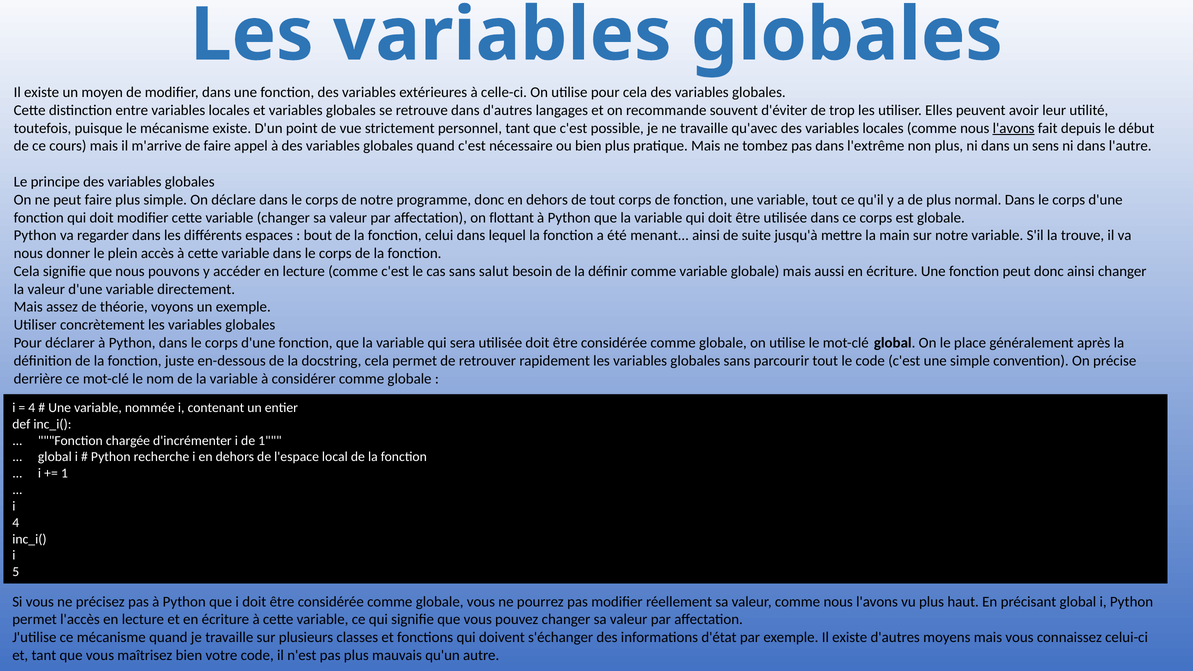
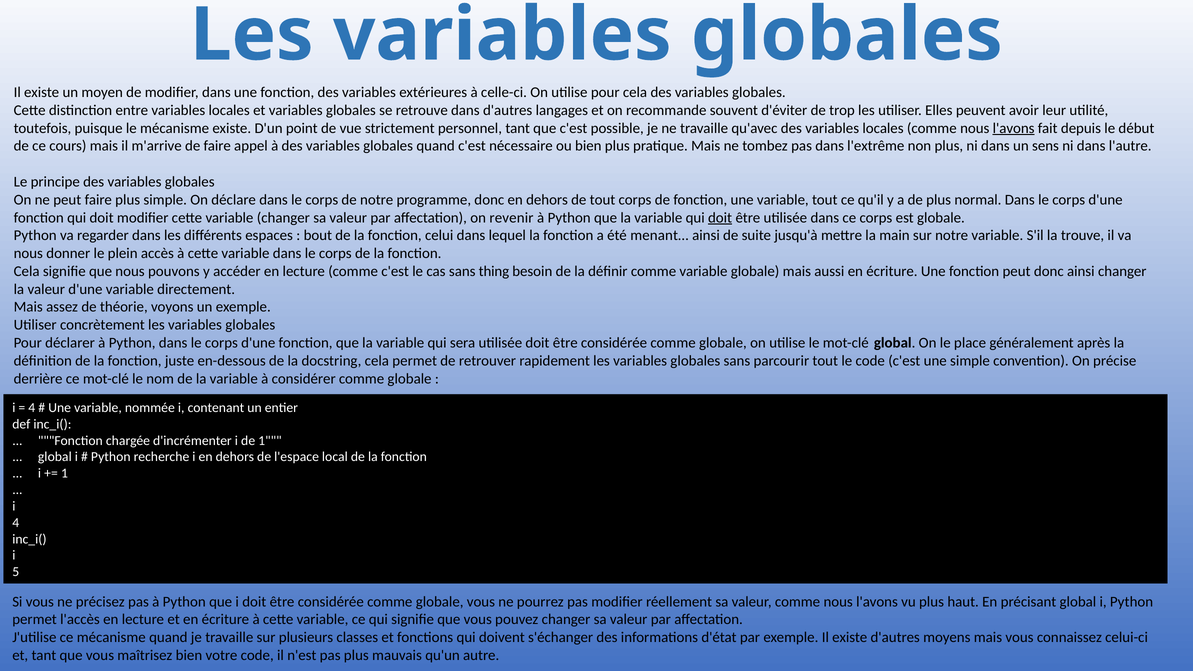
flottant: flottant -> revenir (511, 218)
doit underline: none -> present (720, 218)
salut: salut -> thing (494, 271)
